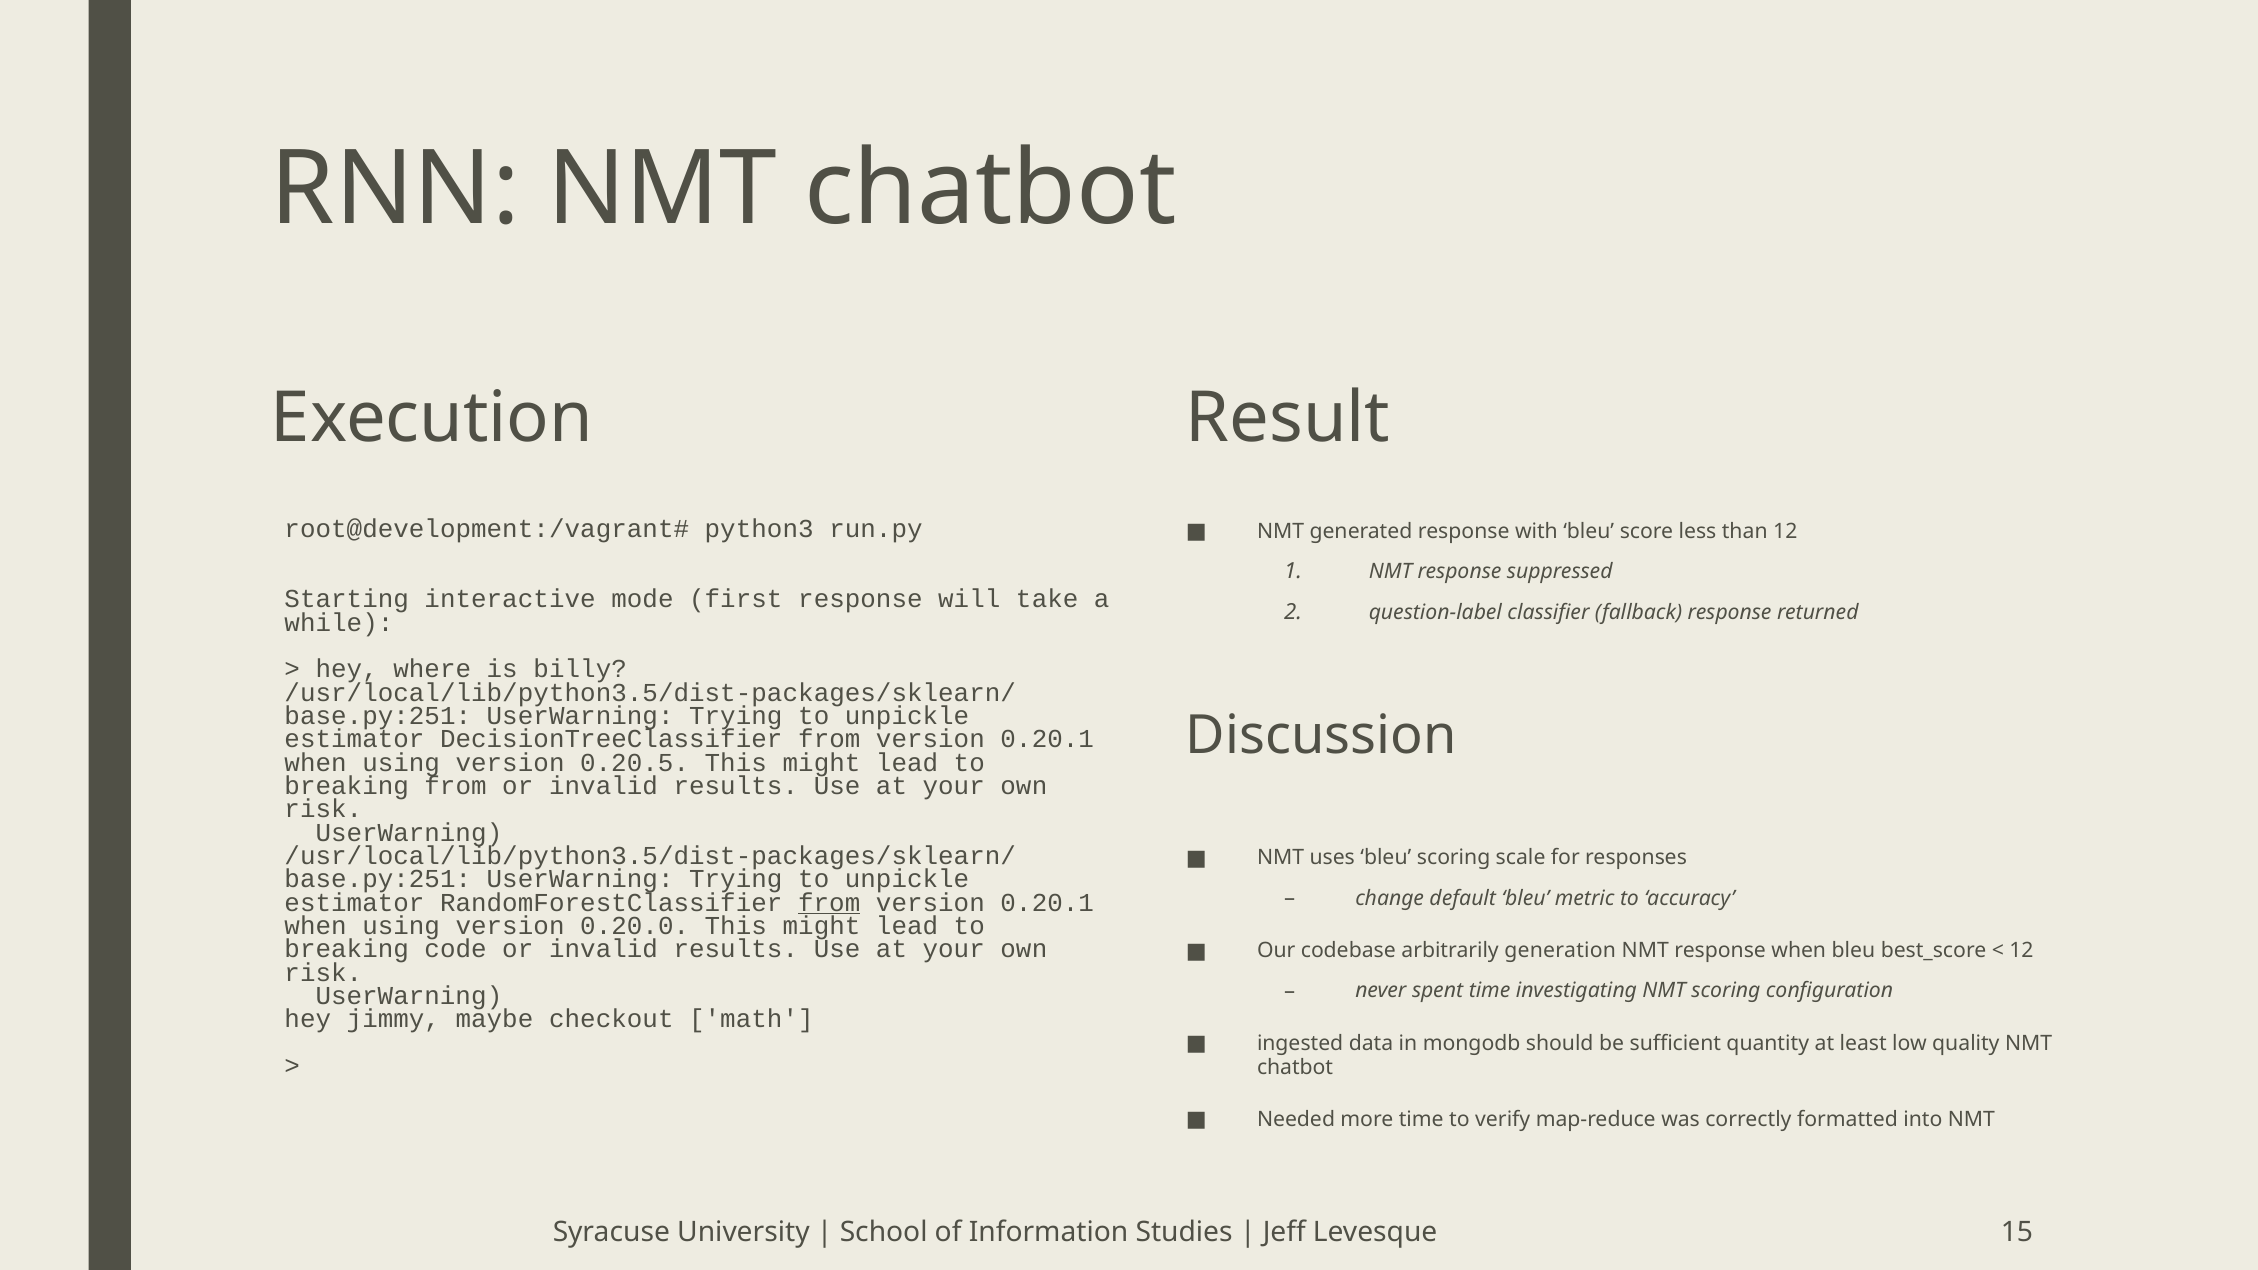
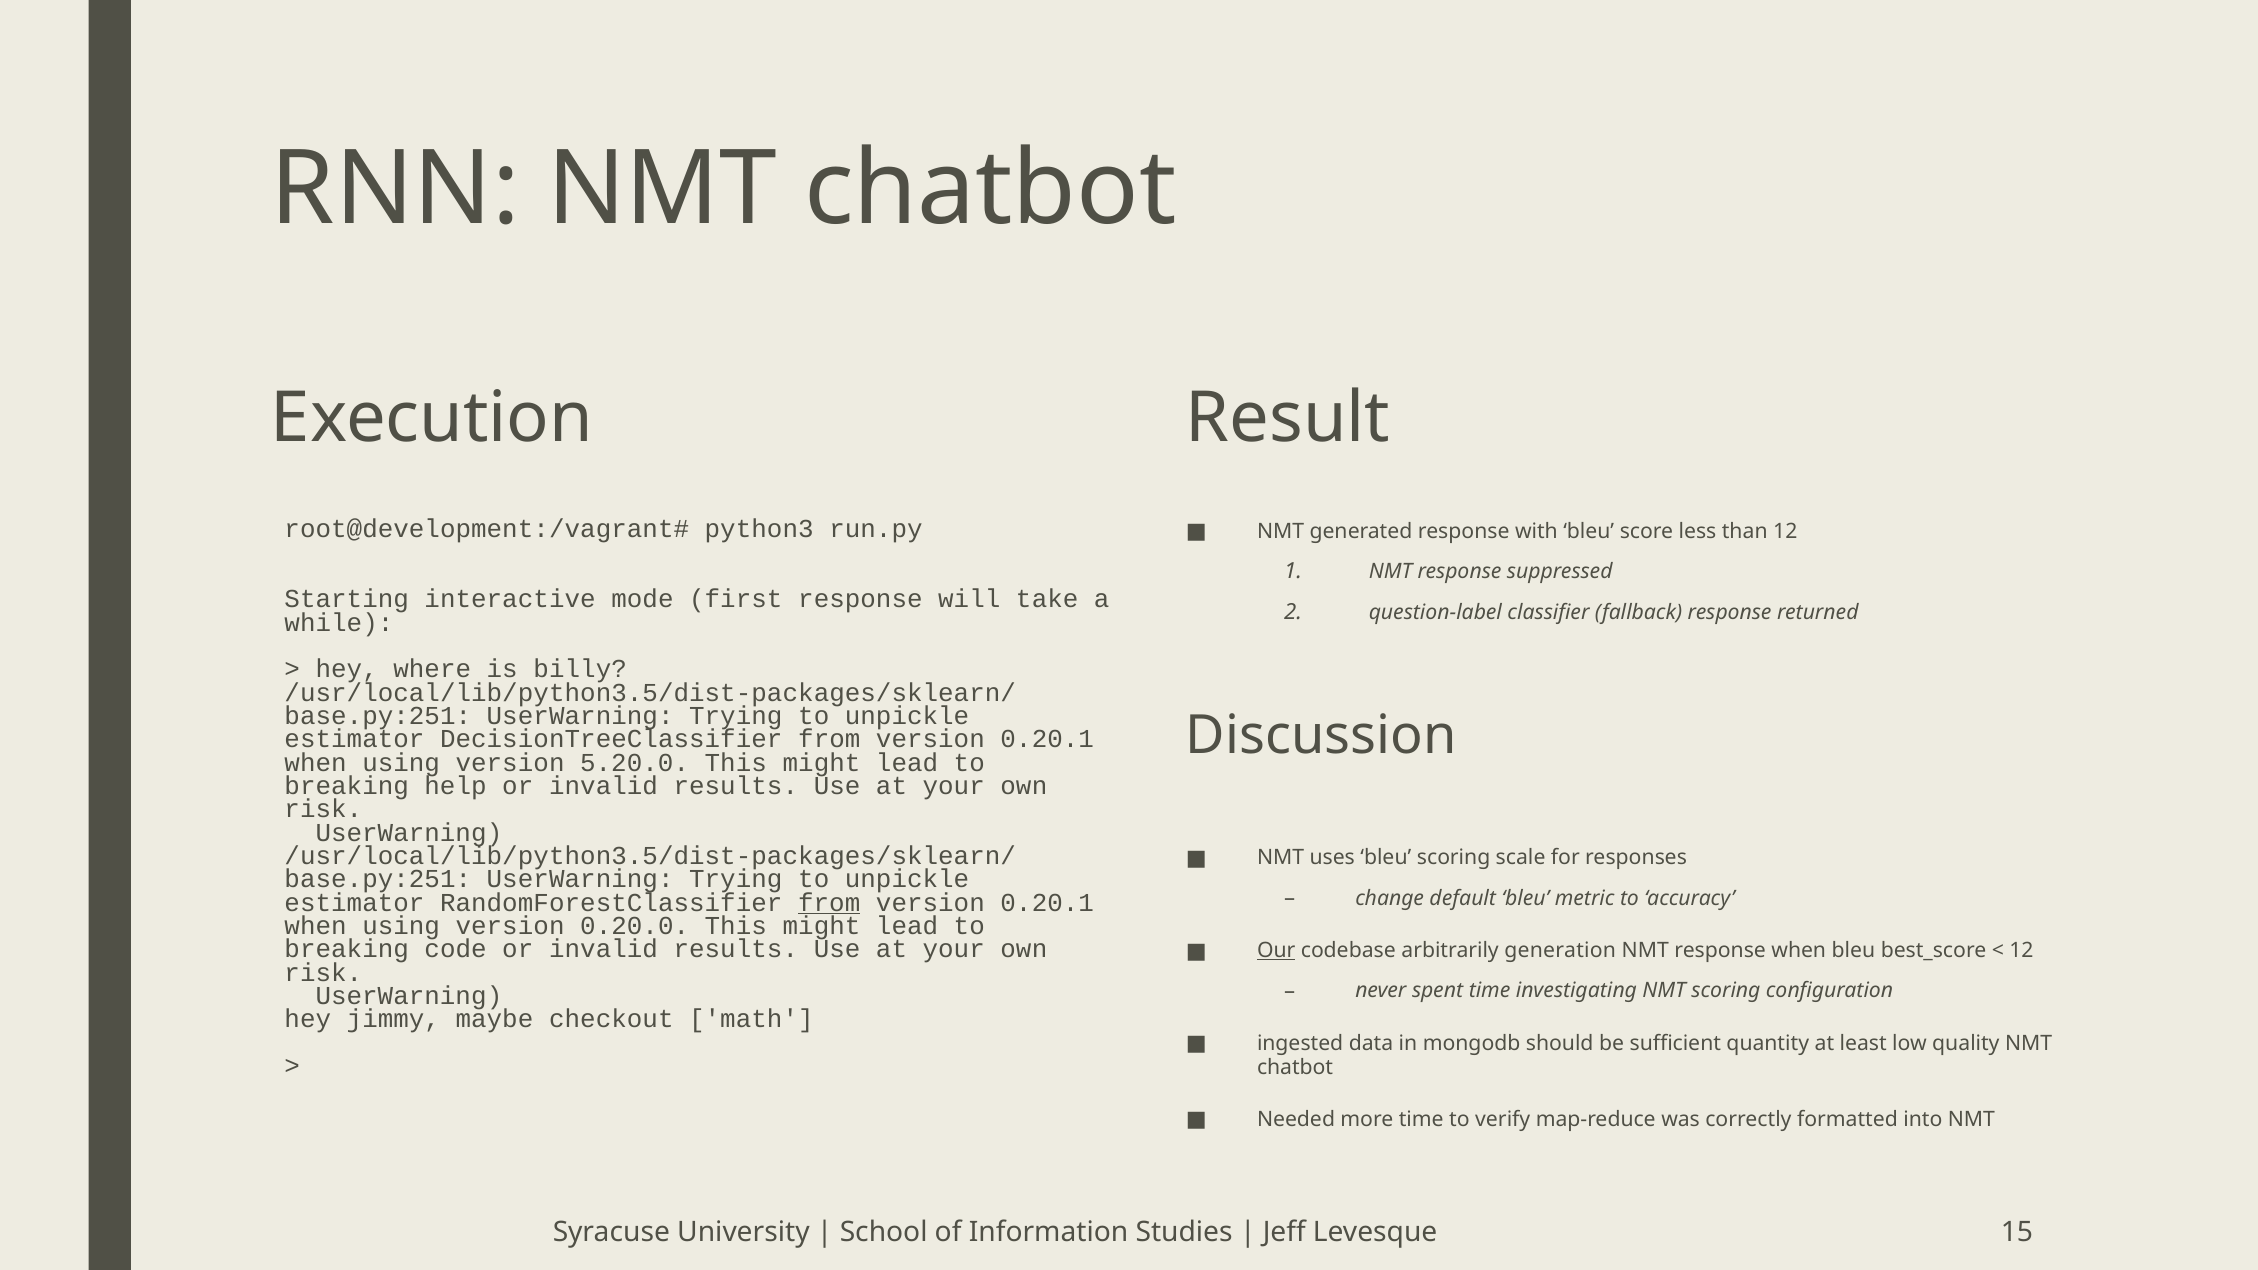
0.20.5: 0.20.5 -> 5.20.0 (635, 763)
breaking from: from -> help (456, 786)
Our underline: none -> present (1276, 951)
